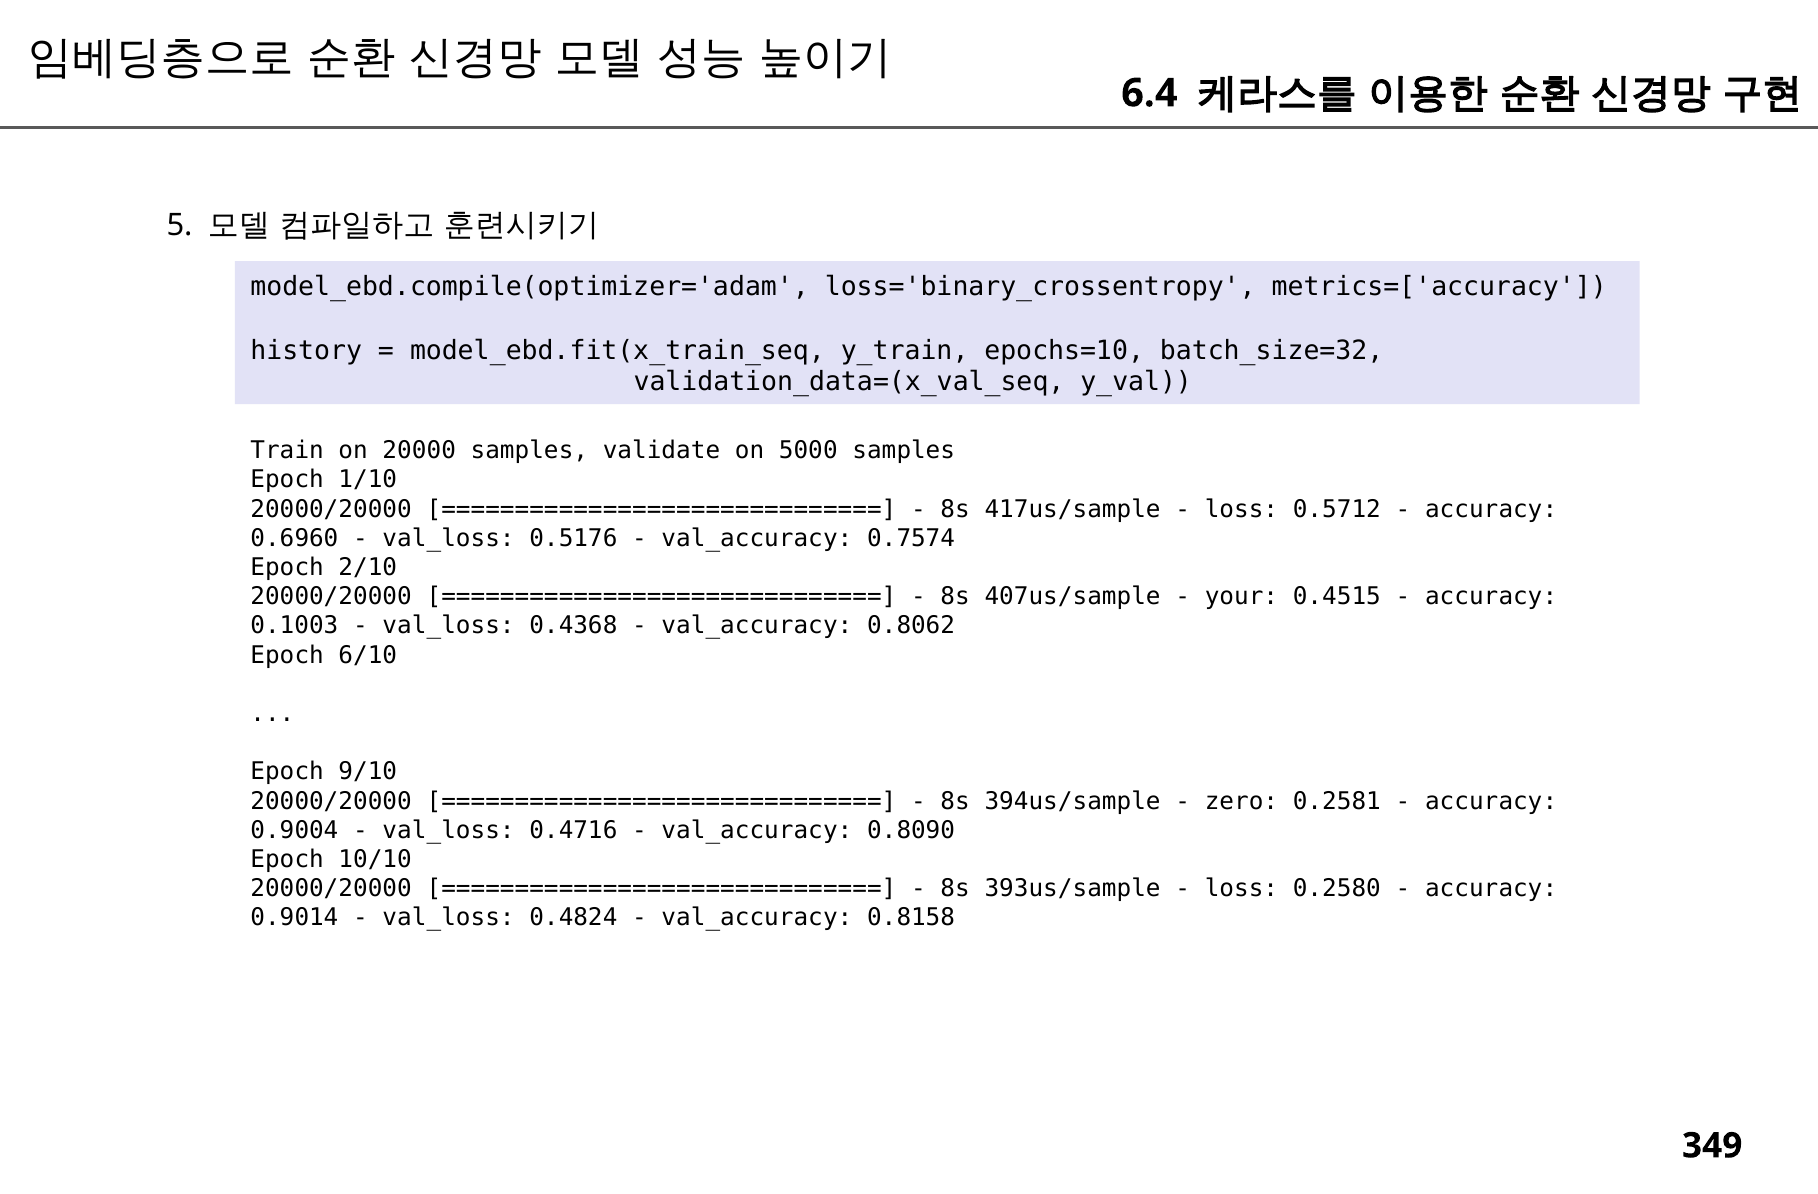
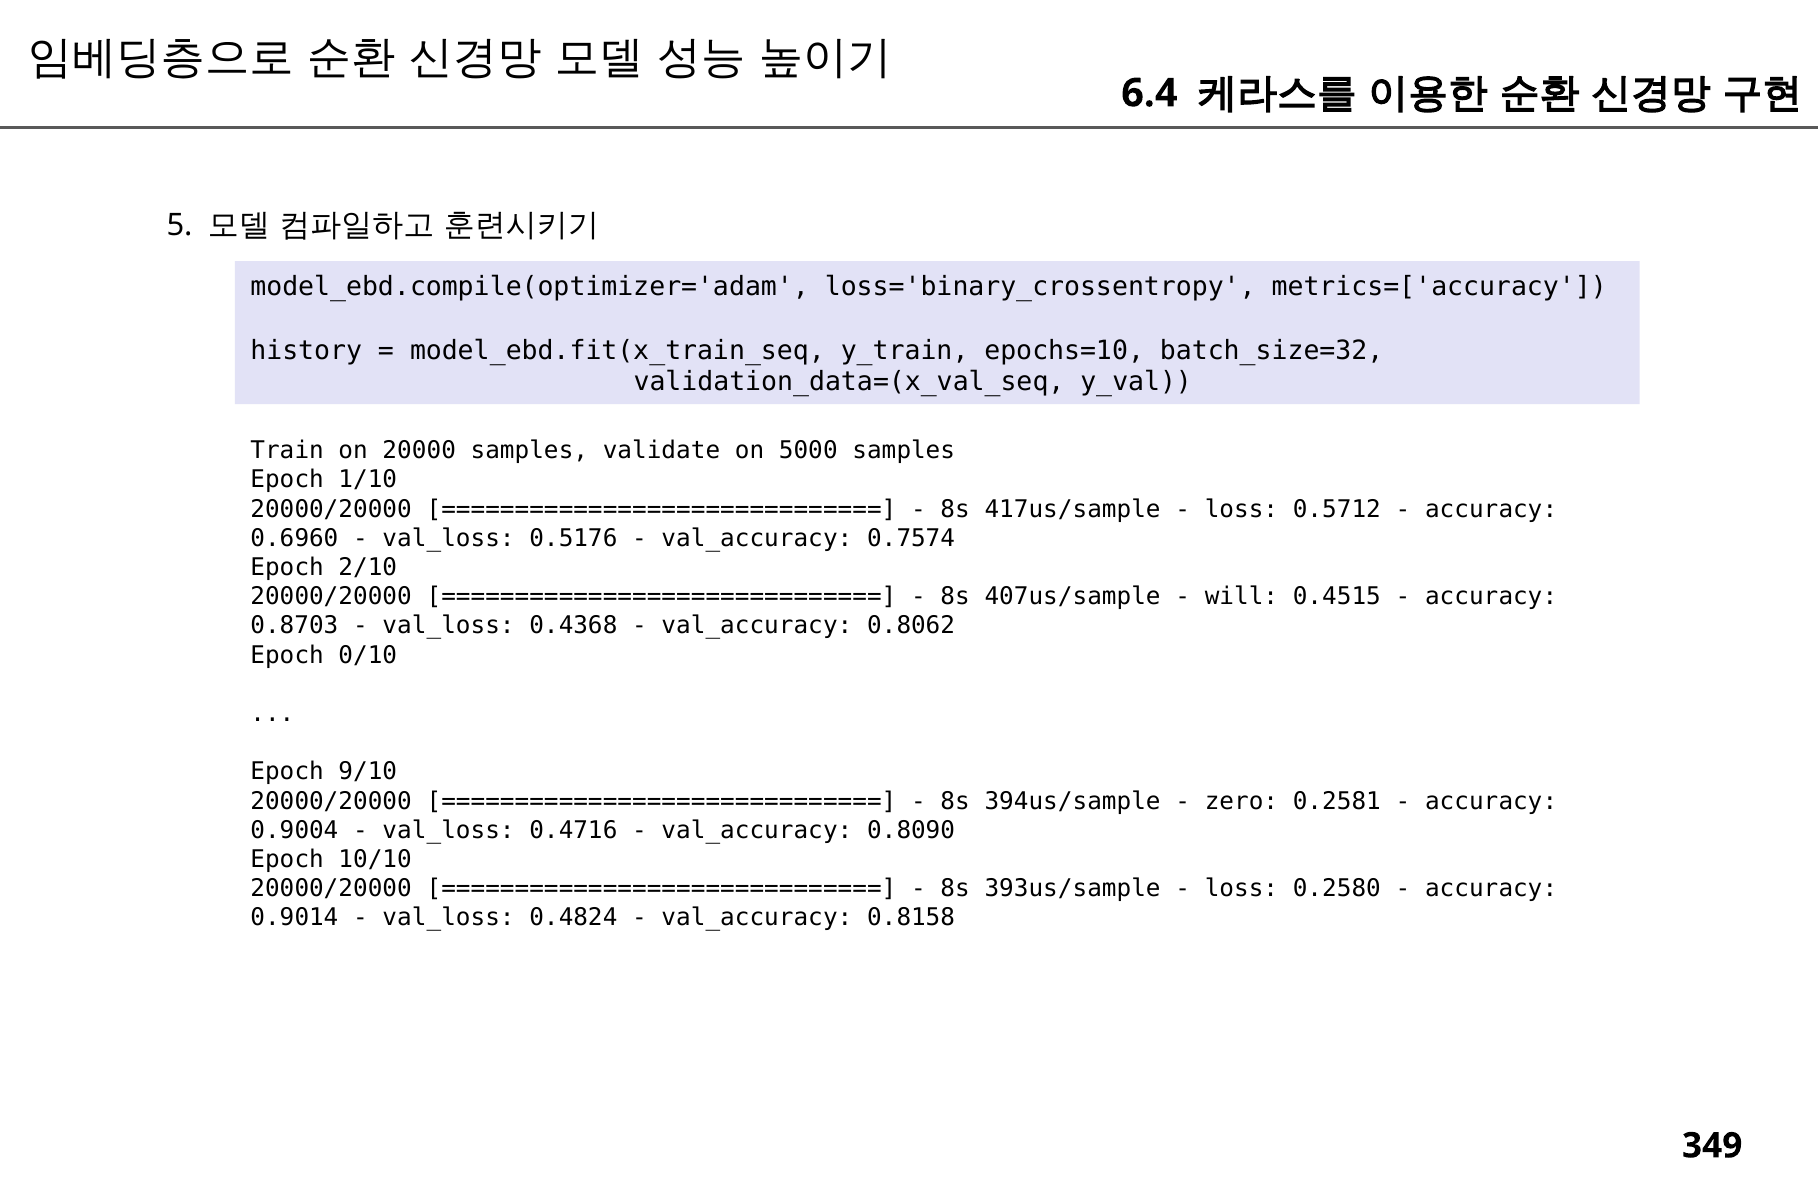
your: your -> will (1241, 597)
0.1003: 0.1003 -> 0.8703 (294, 626)
6/10: 6/10 -> 0/10 (368, 655)
